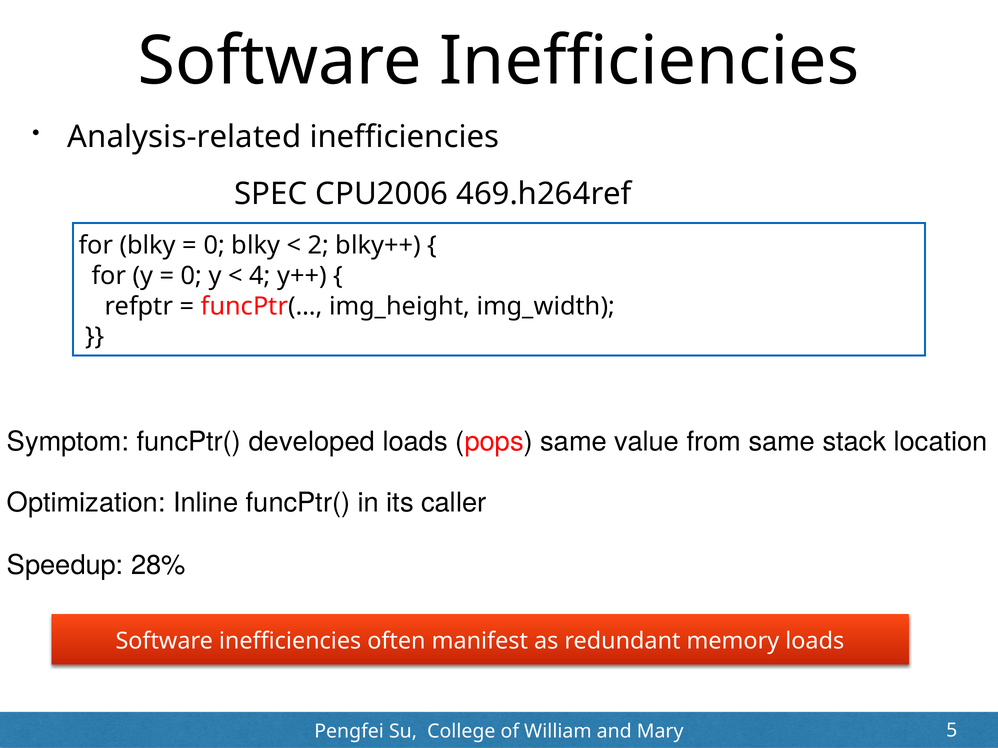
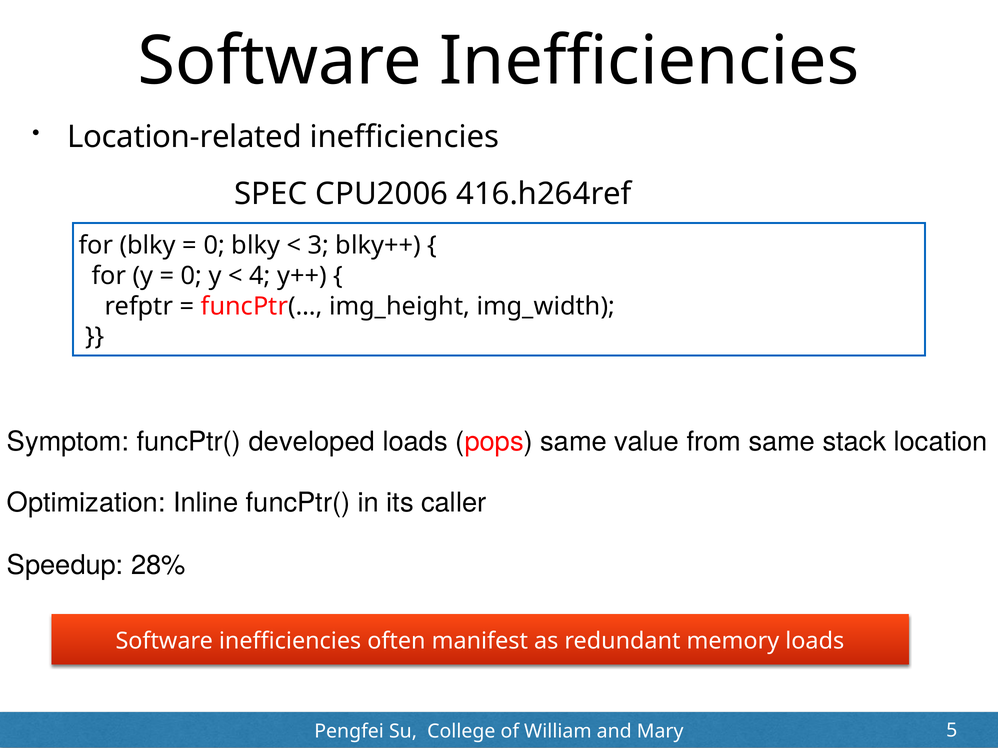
Analysis-related: Analysis-related -> Location-related (184, 137)
469.h264ref: 469.h264ref -> 416.h264ref (544, 194)
2: 2 -> 3 (318, 246)
